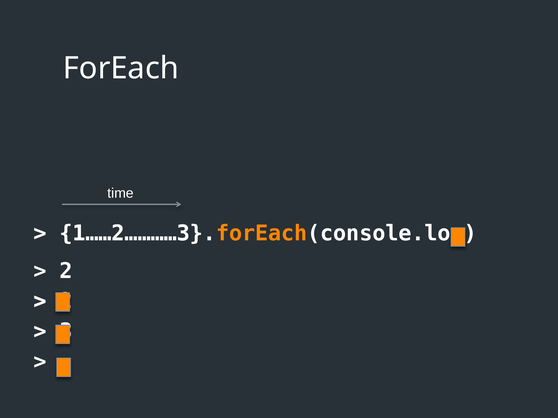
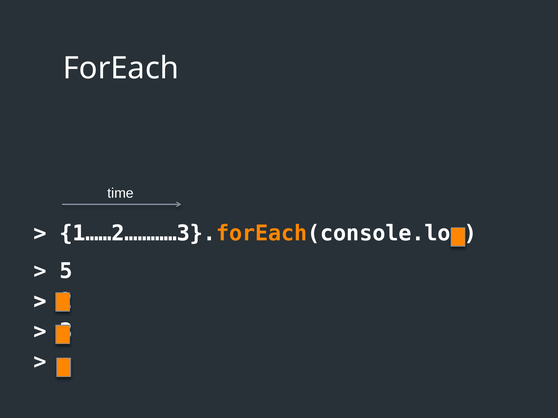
2: 2 -> 5 (66, 271)
